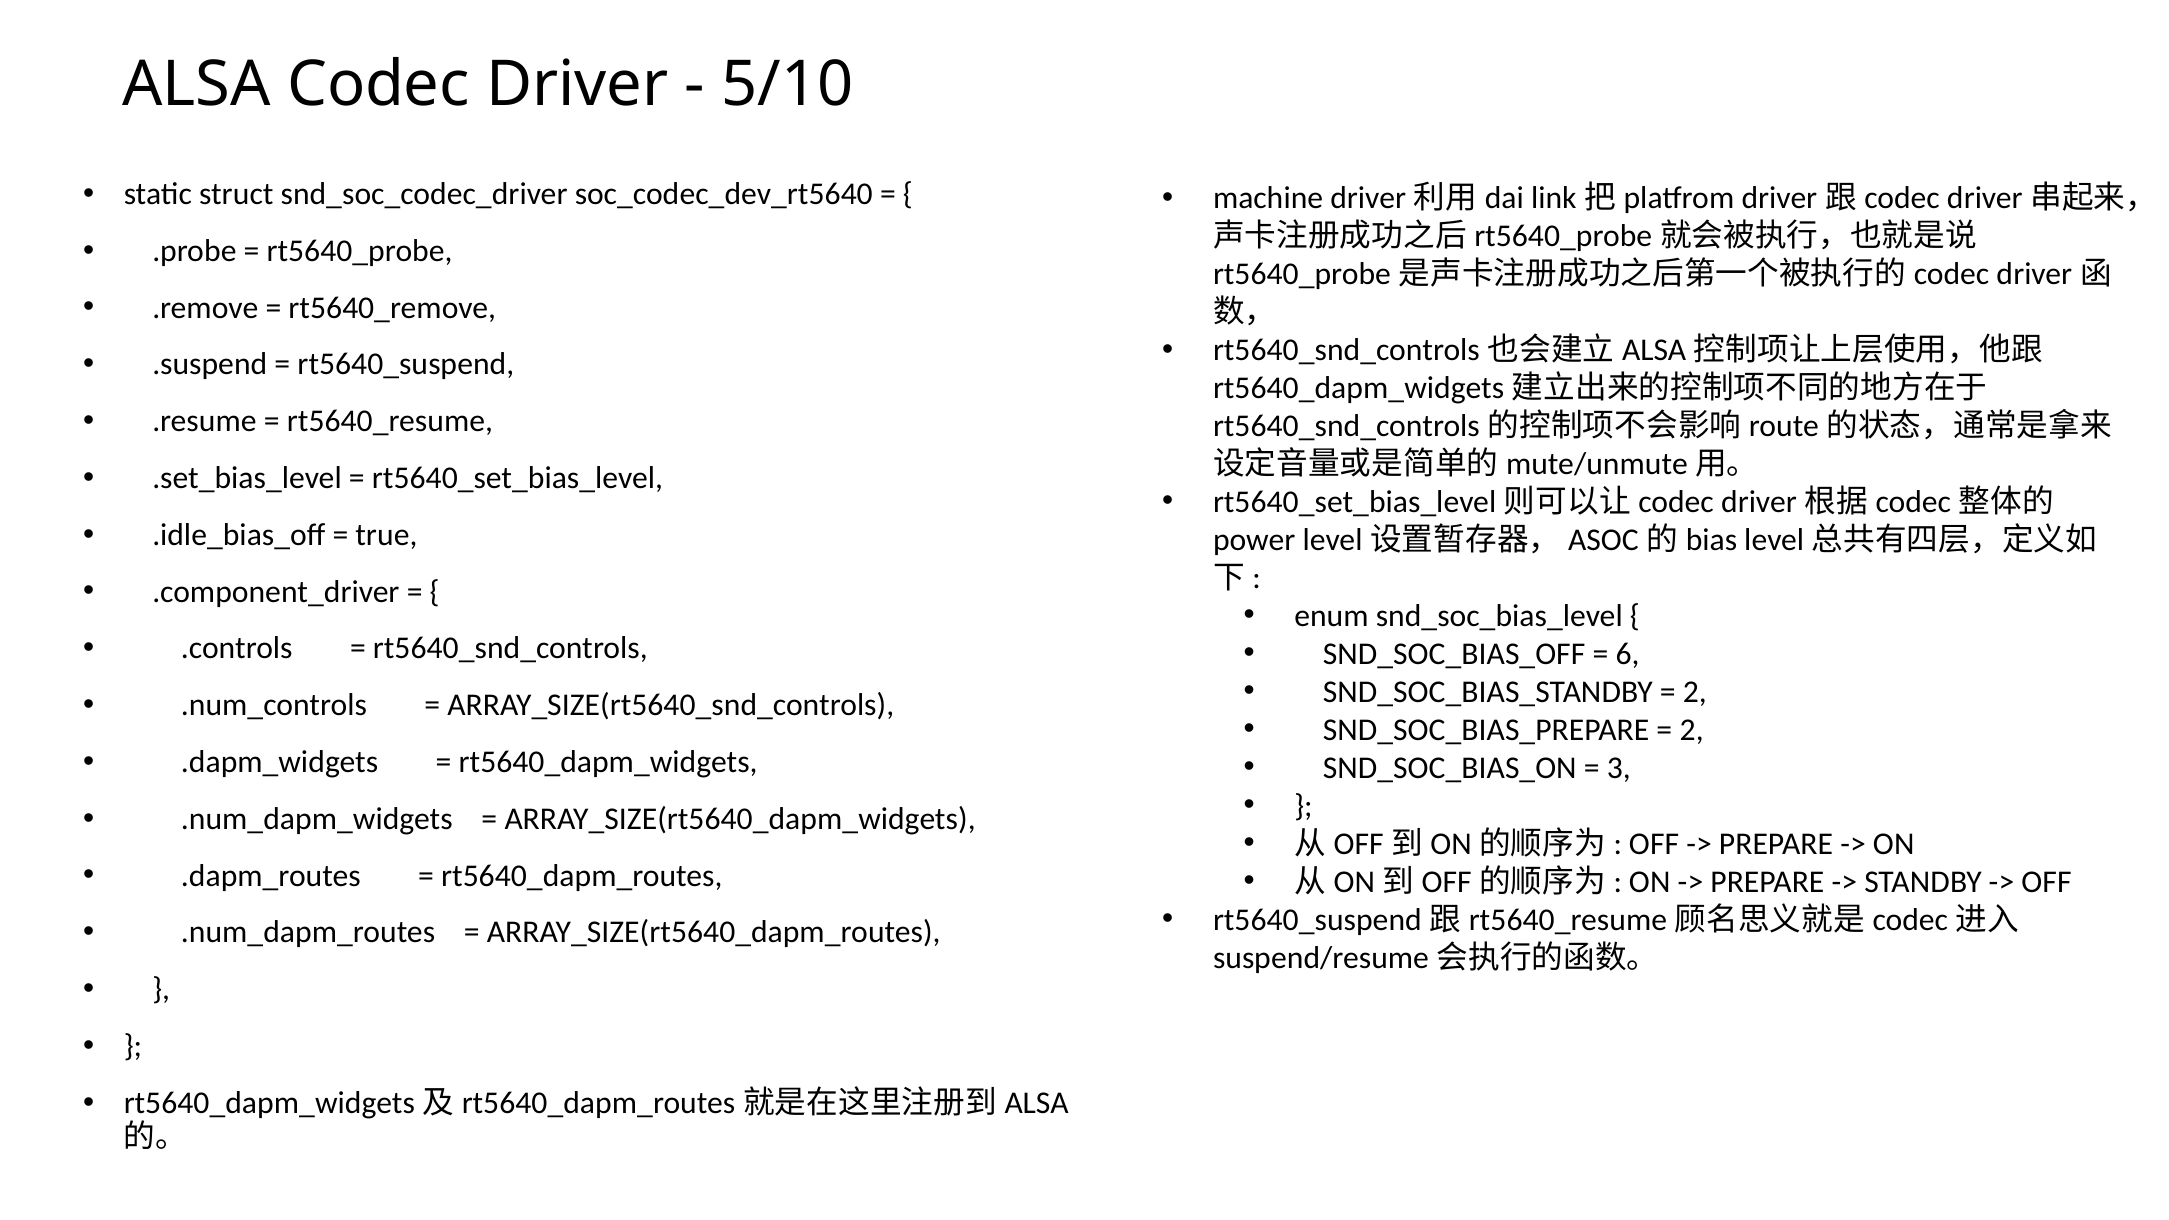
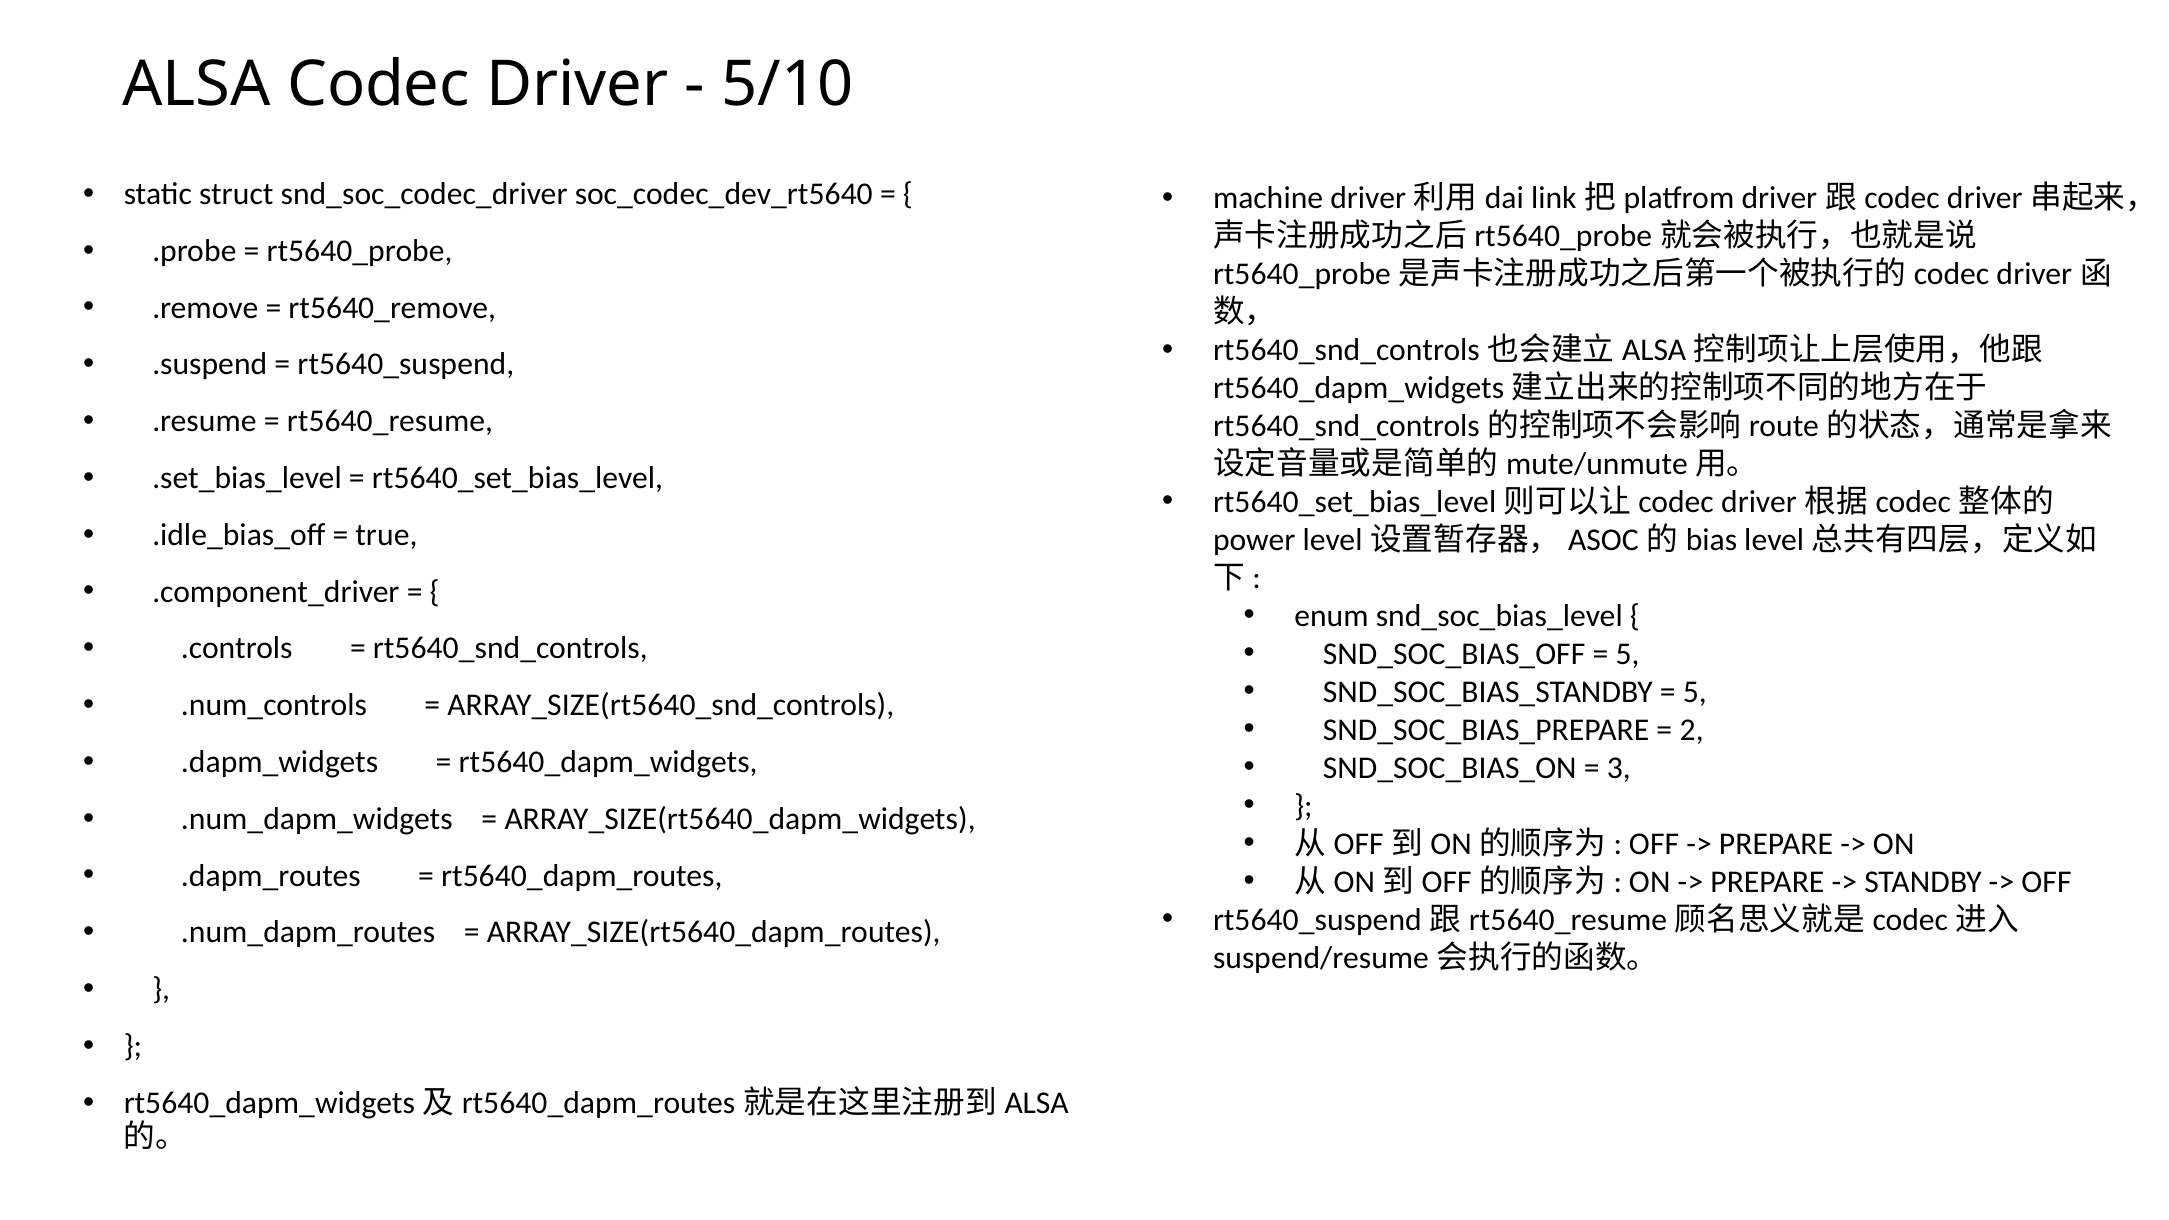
6: 6 -> 5 (1627, 654)
2: 2 -> 5 (1695, 692)
